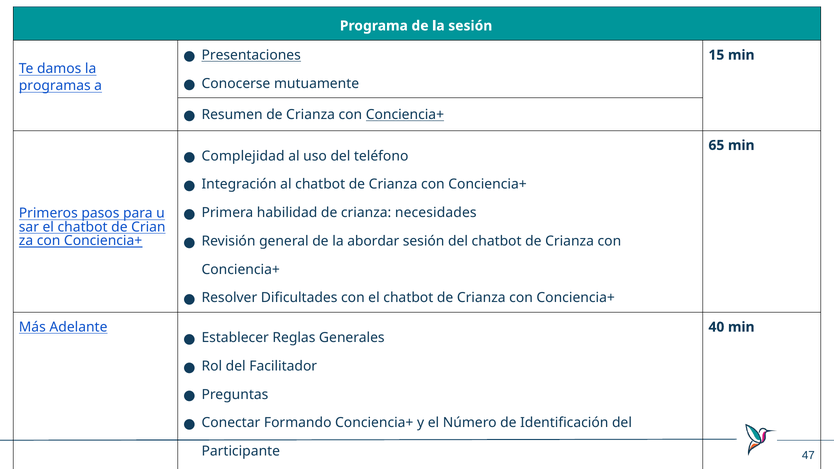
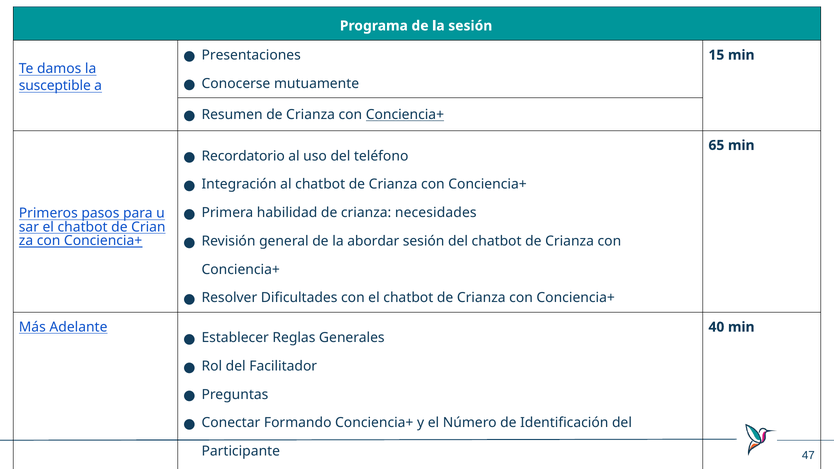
Presentaciones underline: present -> none (251, 55)
programas: programas -> susceptible (55, 86)
Complejidad: Complejidad -> Recordatorio (243, 156)
